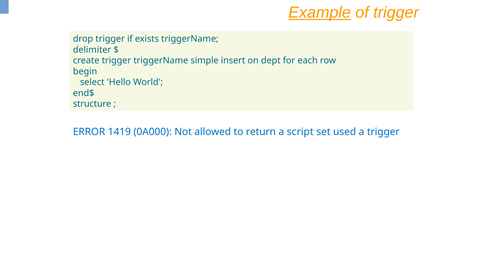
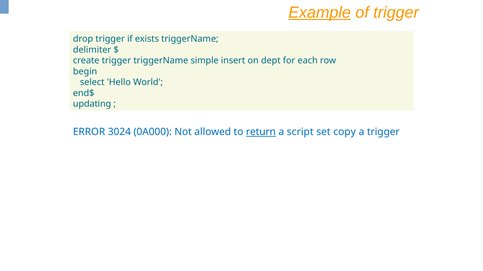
structure: structure -> updating (92, 104)
1419: 1419 -> 3024 (119, 132)
return underline: none -> present (261, 132)
used: used -> copy (345, 132)
